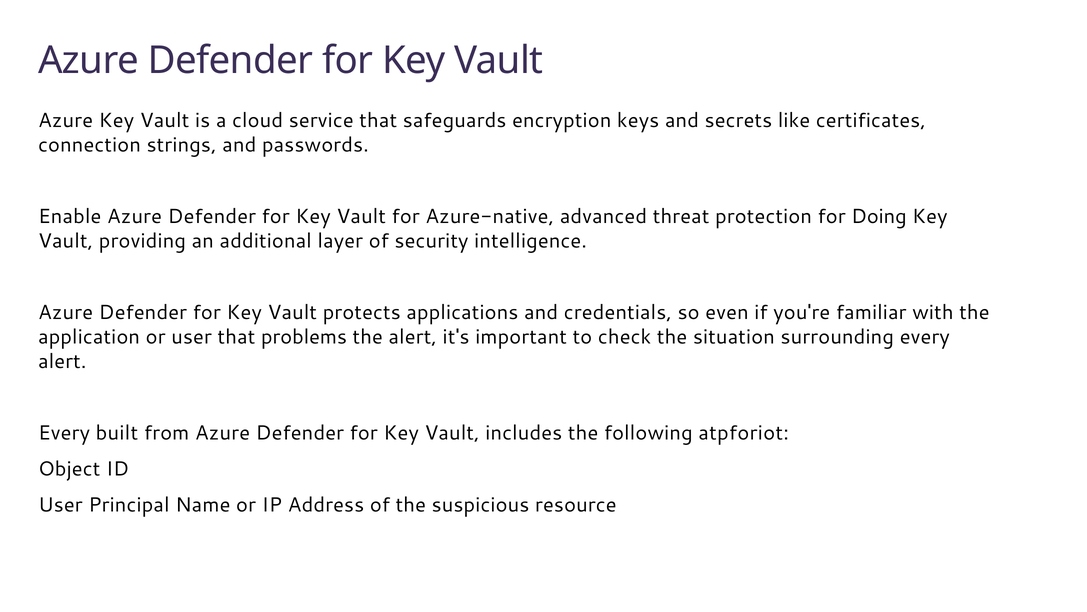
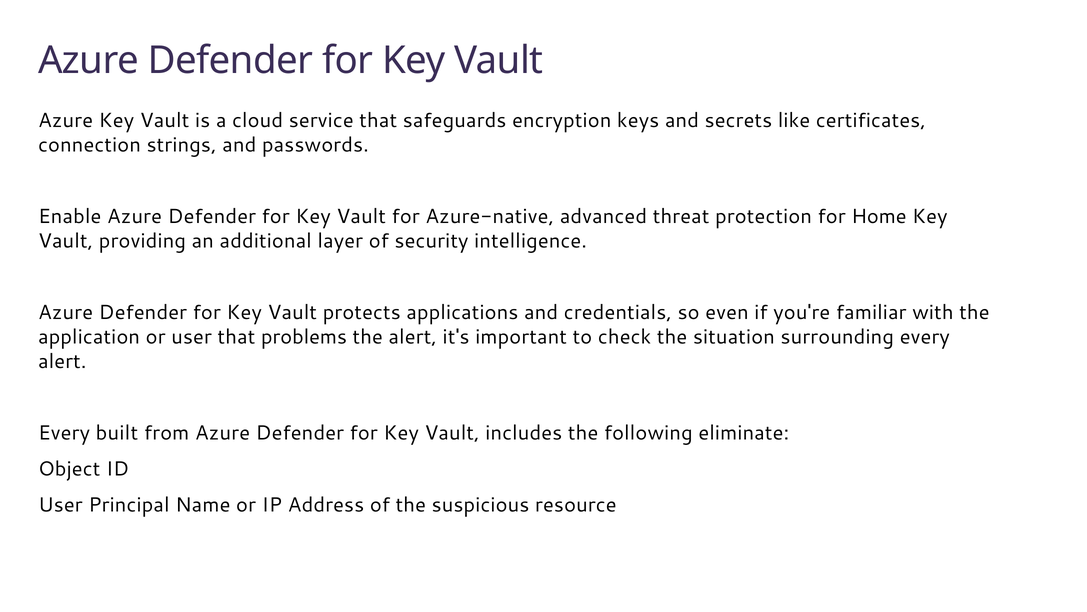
Doing: Doing -> Home (879, 216)
atpforiot: atpforiot -> eliminate (744, 433)
